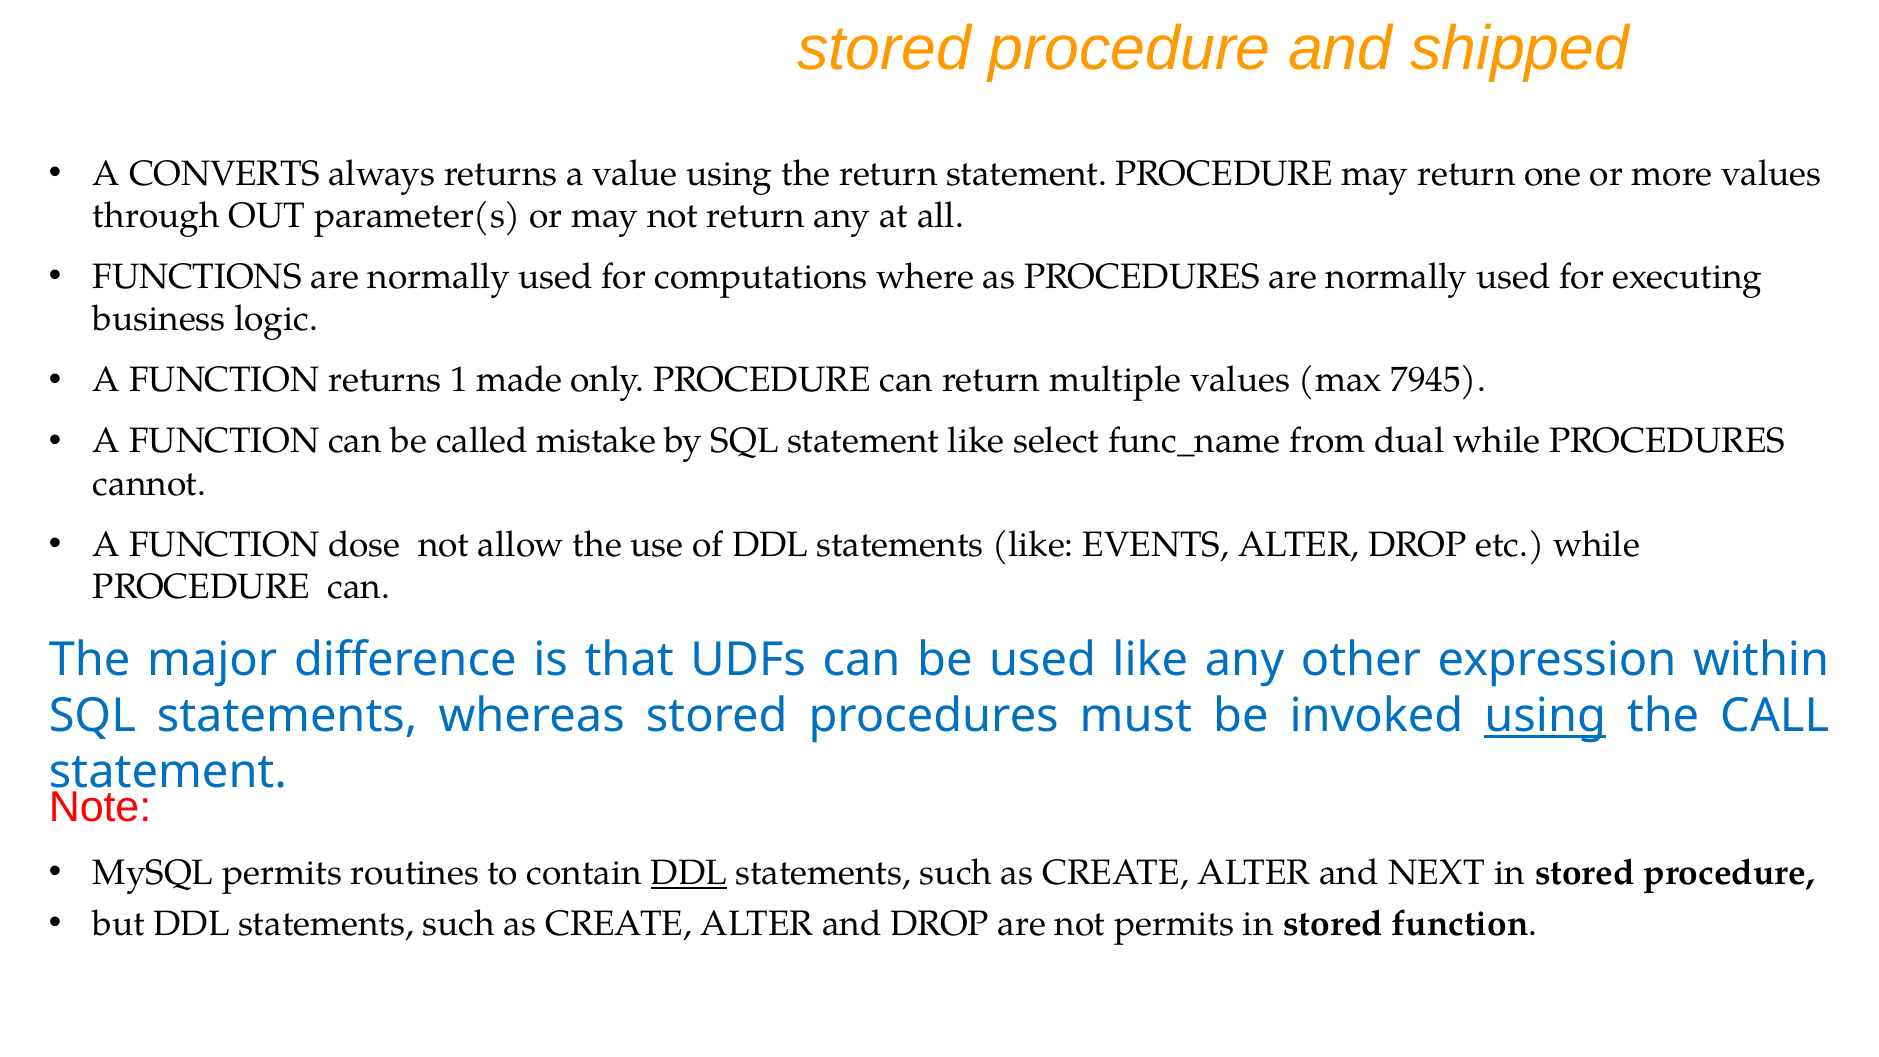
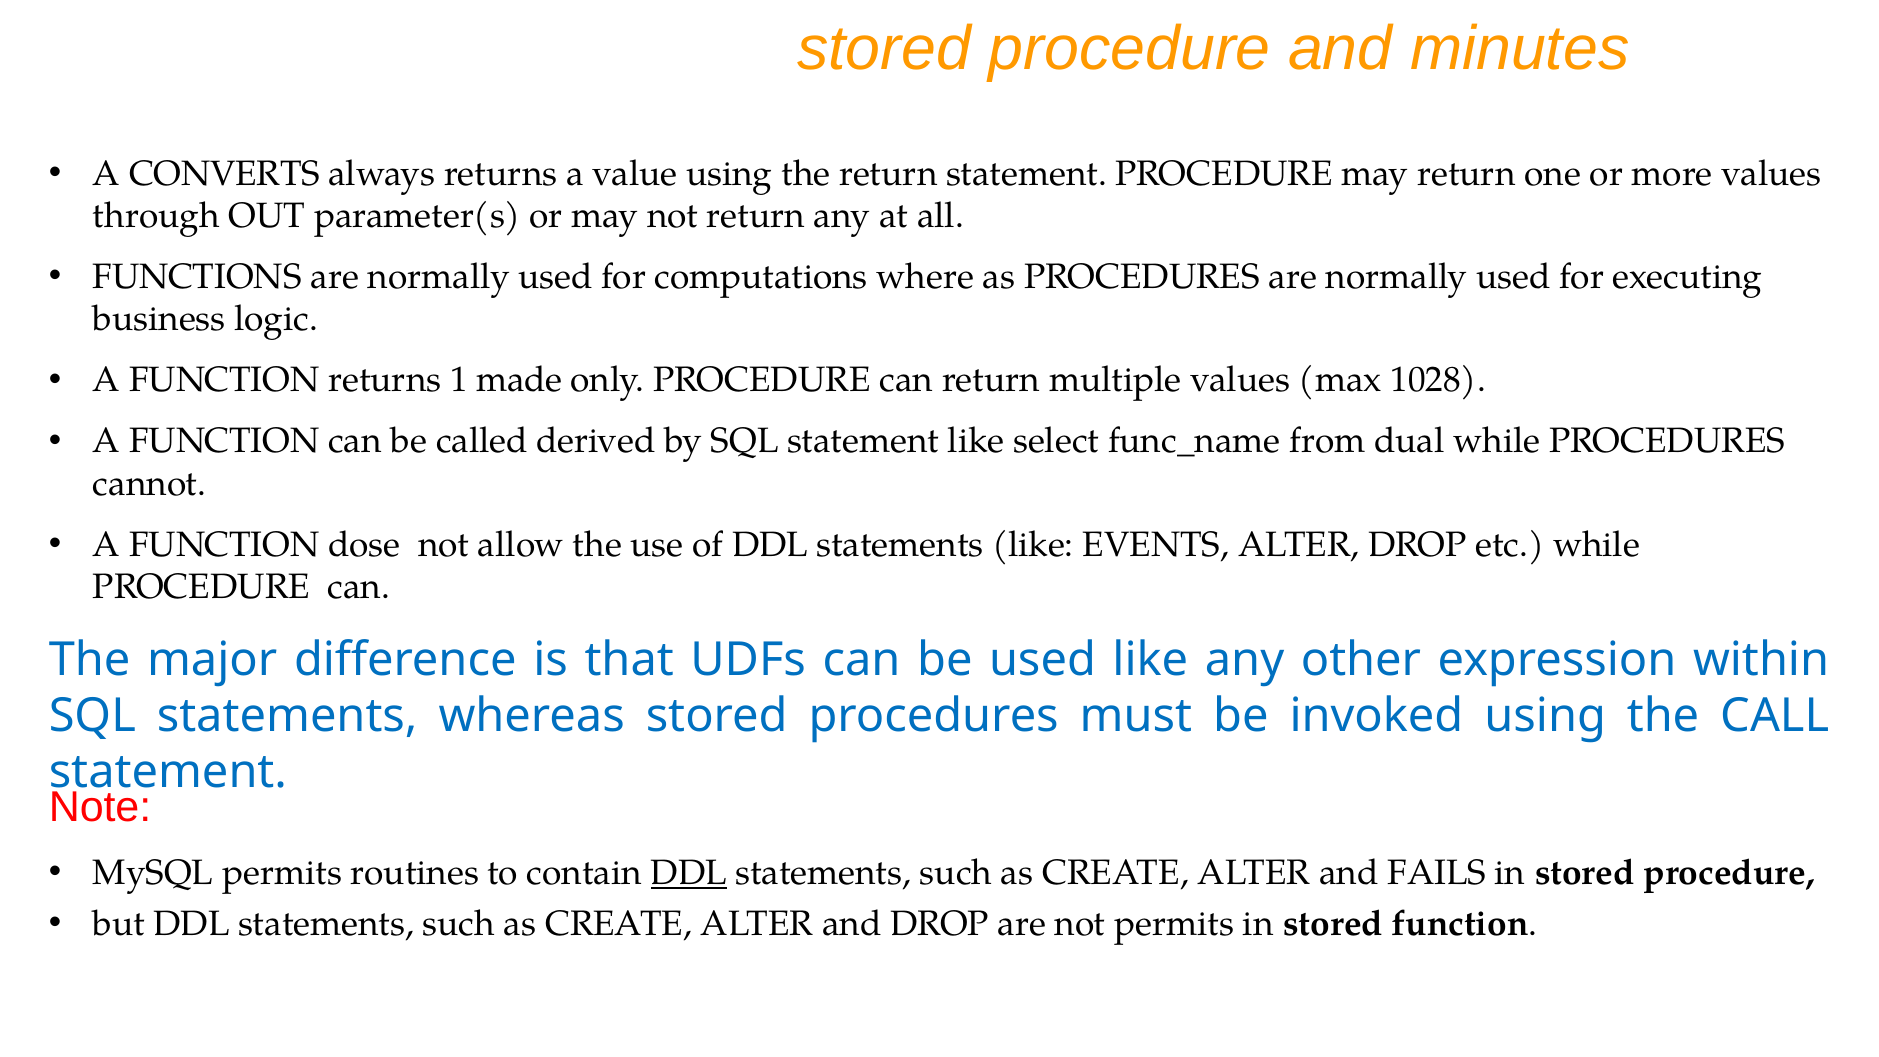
shipped: shipped -> minutes (1520, 49)
7945: 7945 -> 1028 (1438, 380)
mistake: mistake -> derived (596, 441)
using underline: present -> none (1545, 716)
NEXT: NEXT -> FAILS (1437, 872)
